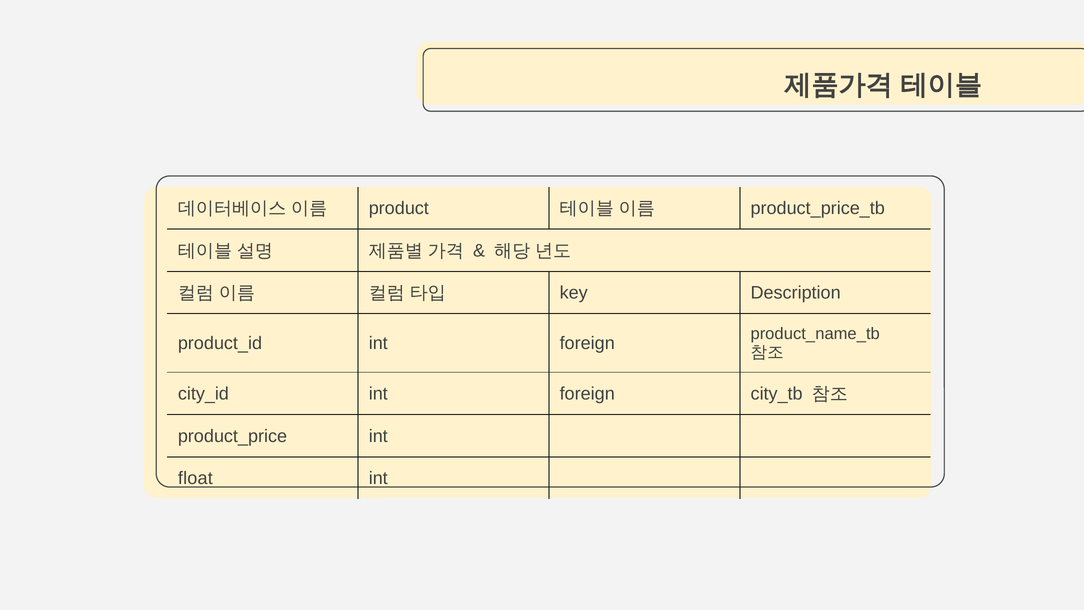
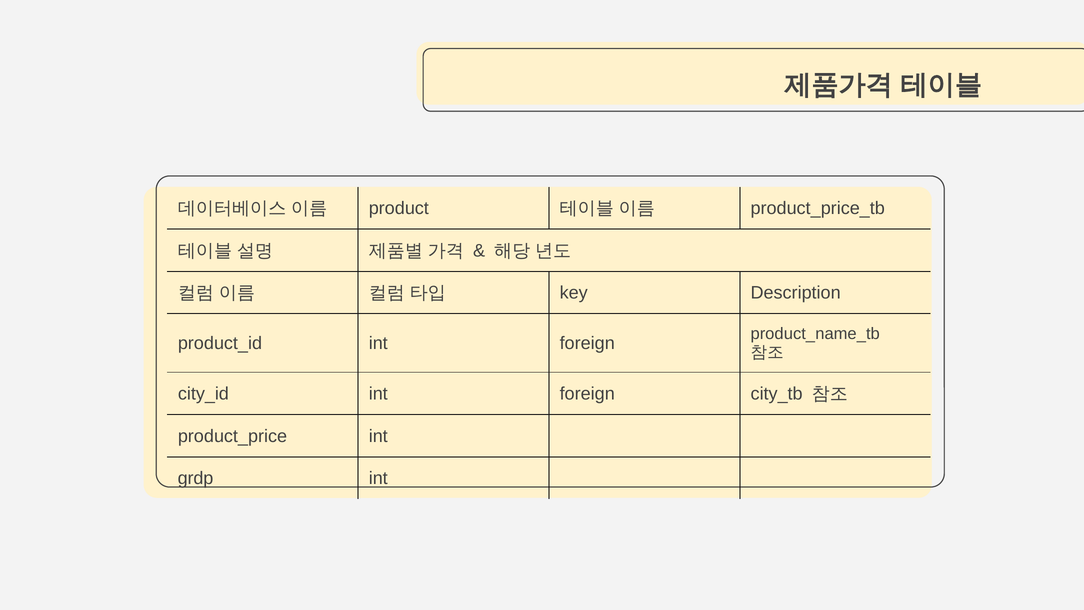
float: float -> grdp (196, 478)
